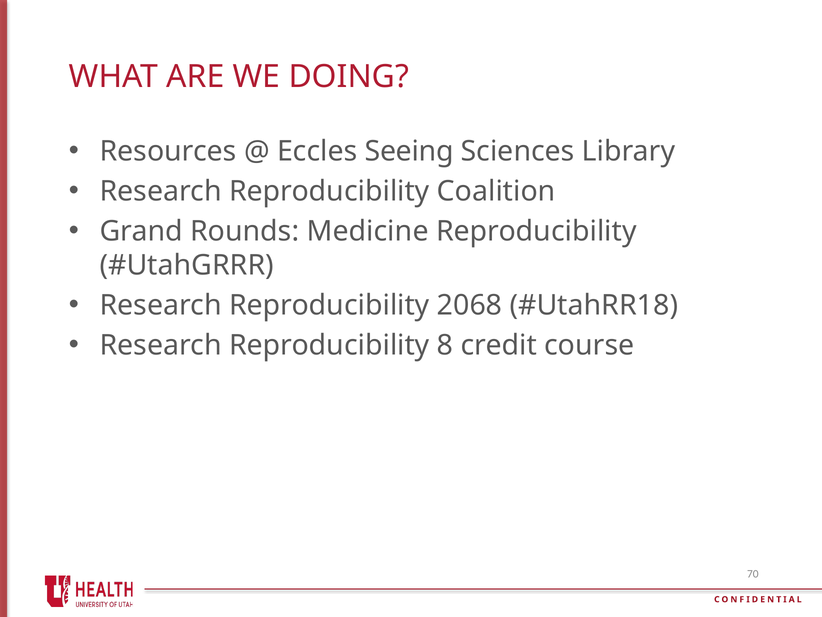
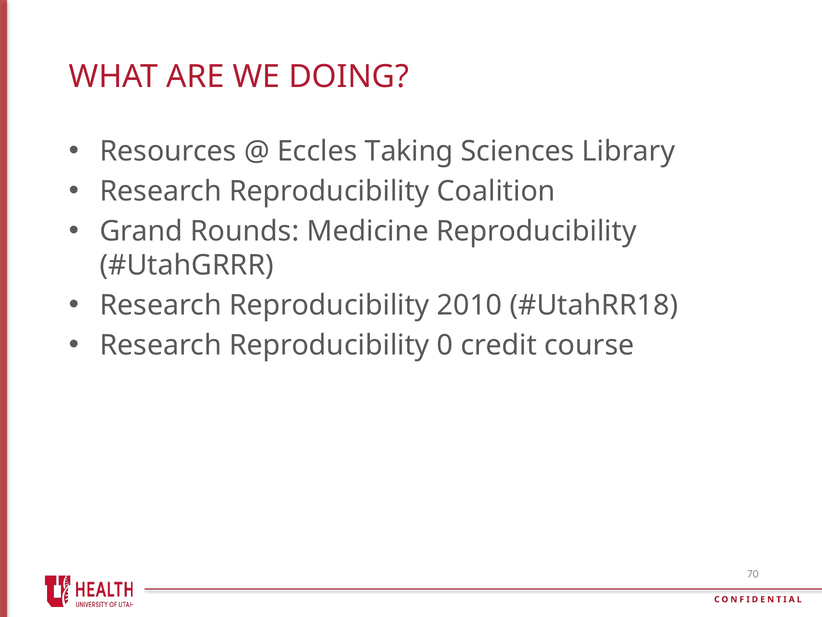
Seeing: Seeing -> Taking (409, 151)
2068: 2068 -> 2010 (470, 305)
8: 8 -> 0 (445, 345)
